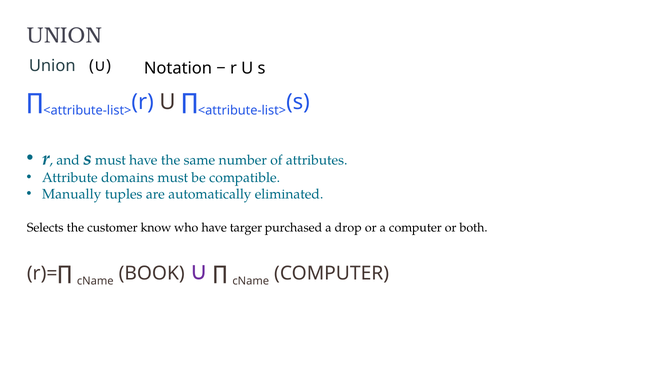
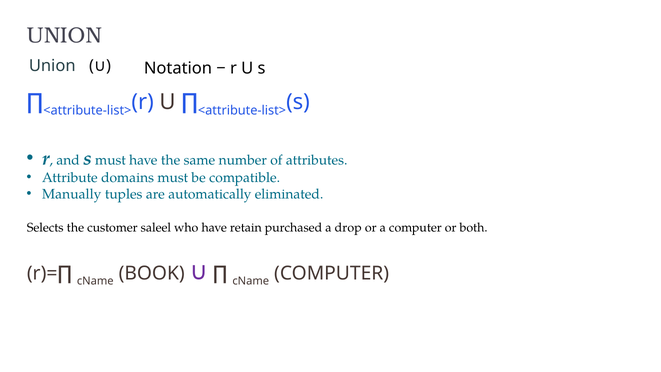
know: know -> saleel (156, 227)
targer: targer -> retain (246, 227)
